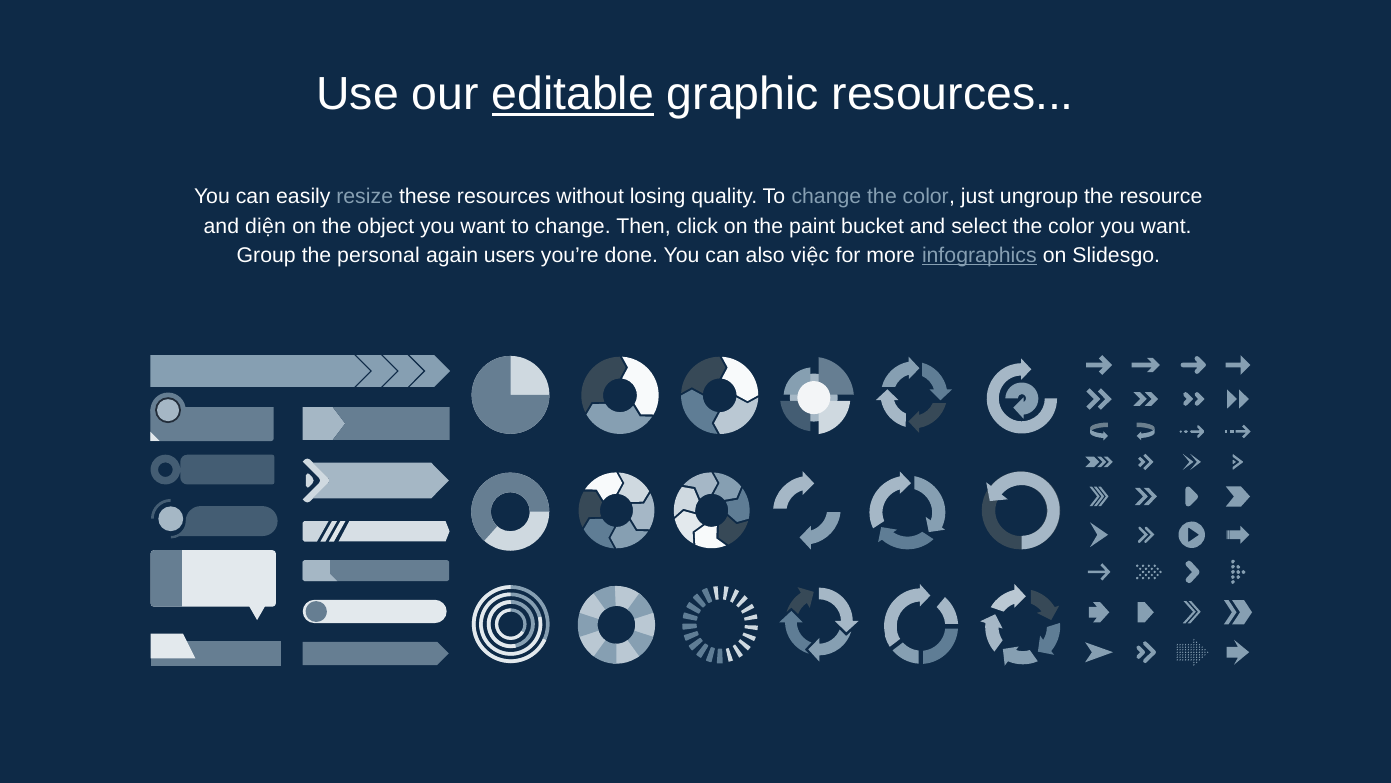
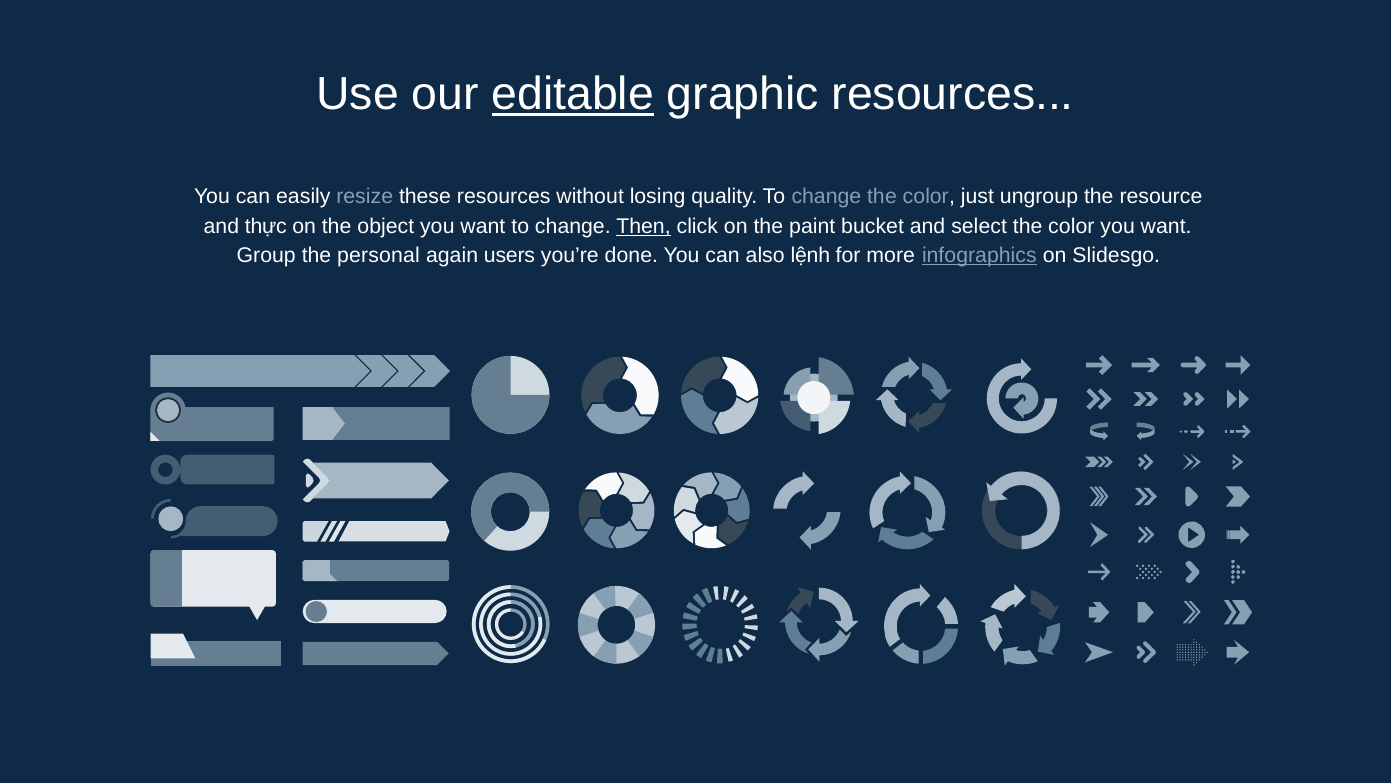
diện: diện -> thực (266, 226)
Then underline: none -> present (643, 226)
việc: việc -> lệnh (810, 255)
